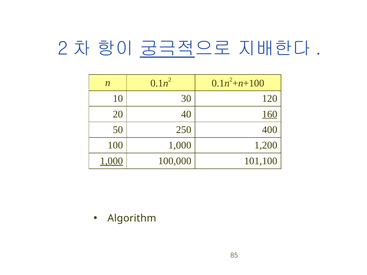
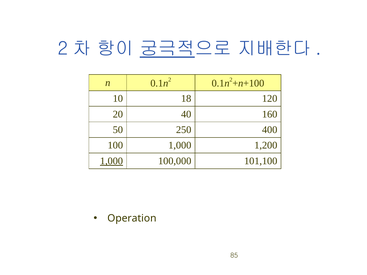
30: 30 -> 18 (186, 99)
160 underline: present -> none (270, 114)
Algorithm: Algorithm -> Operation (132, 219)
